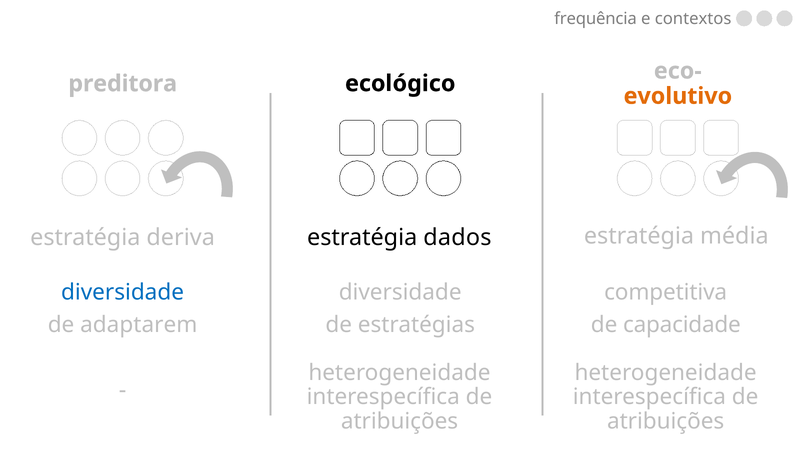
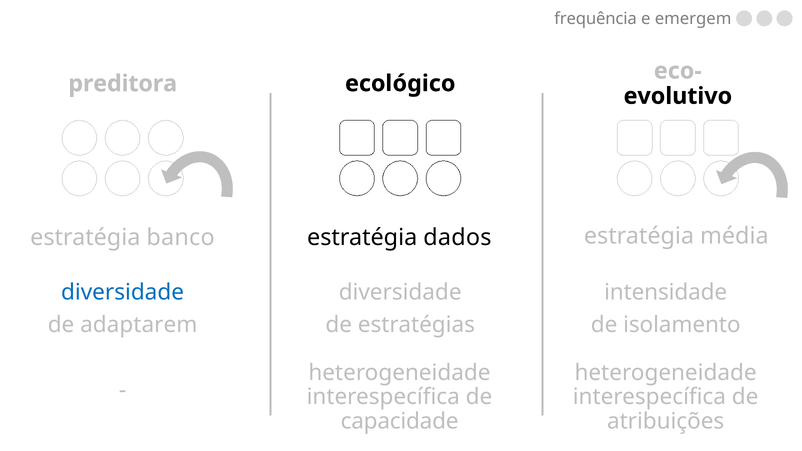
contextos: contextos -> emergem (693, 19)
evolutivo colour: orange -> black (678, 96)
deriva: deriva -> banco (181, 237)
competitiva: competitiva -> intensidade (666, 292)
capacidade: capacidade -> isolamento (682, 325)
atribuições: atribuições -> capacidade (400, 421)
